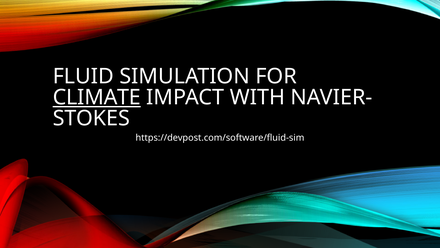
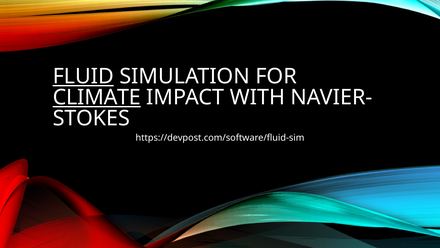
FLUID underline: none -> present (83, 76)
